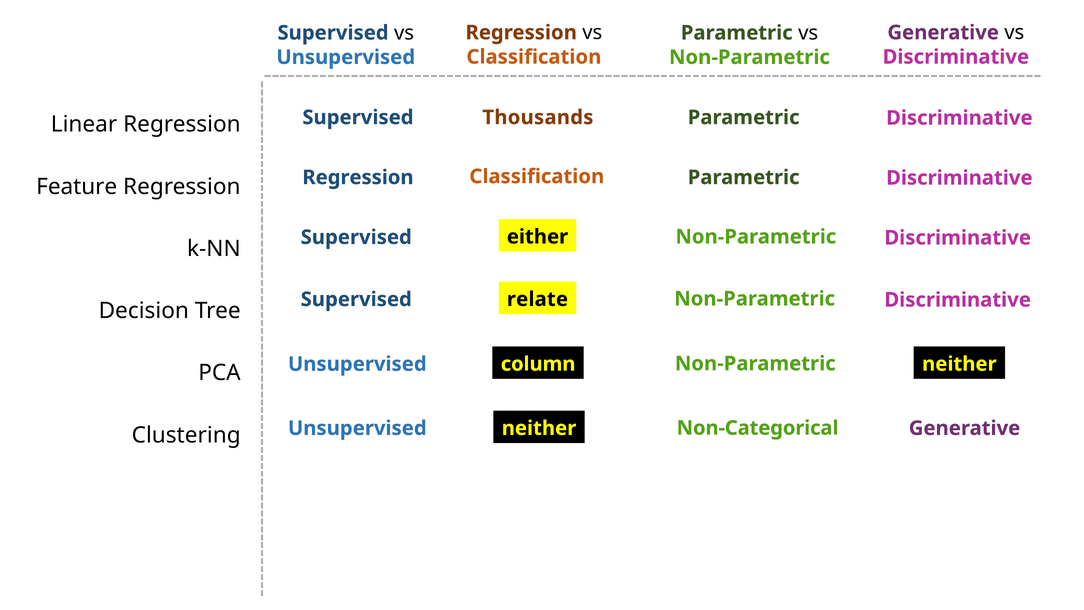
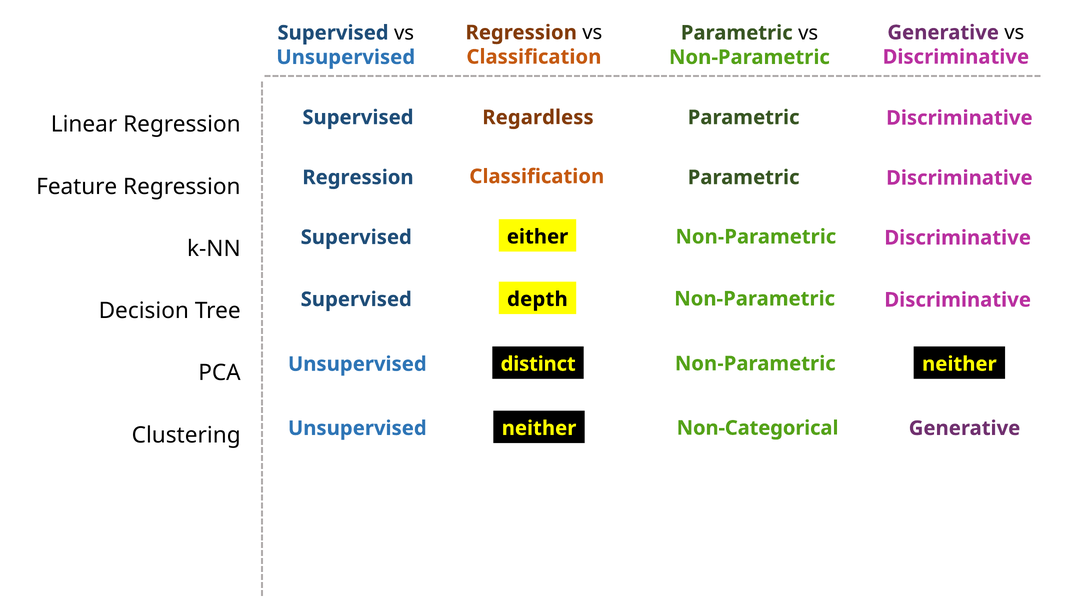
Thousands: Thousands -> Regardless (538, 117)
relate: relate -> depth (537, 299)
column: column -> distinct (538, 364)
